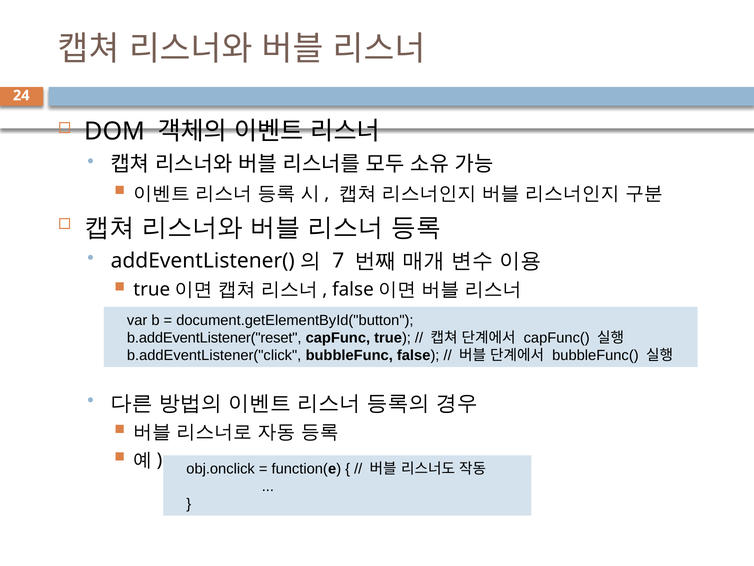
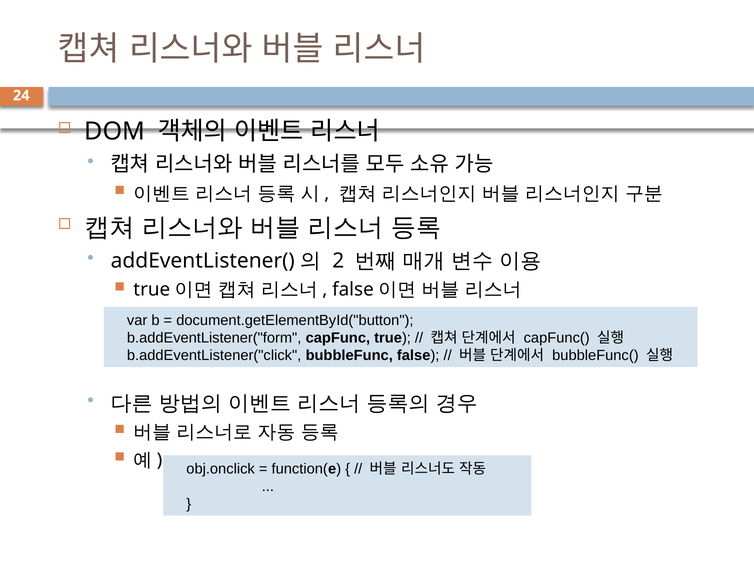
7: 7 -> 2 (338, 260)
b.addEventListener("reset: b.addEventListener("reset -> b.addEventListener("form (214, 338)
